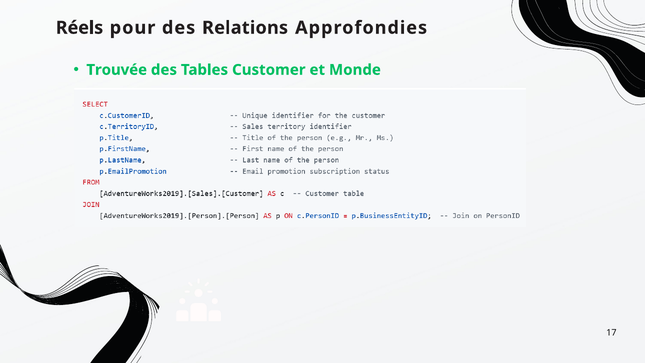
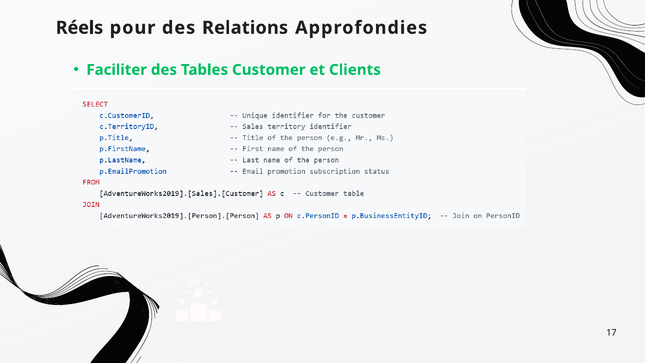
Trouvée: Trouvée -> Faciliter (117, 70)
Monde: Monde -> Clients (355, 70)
